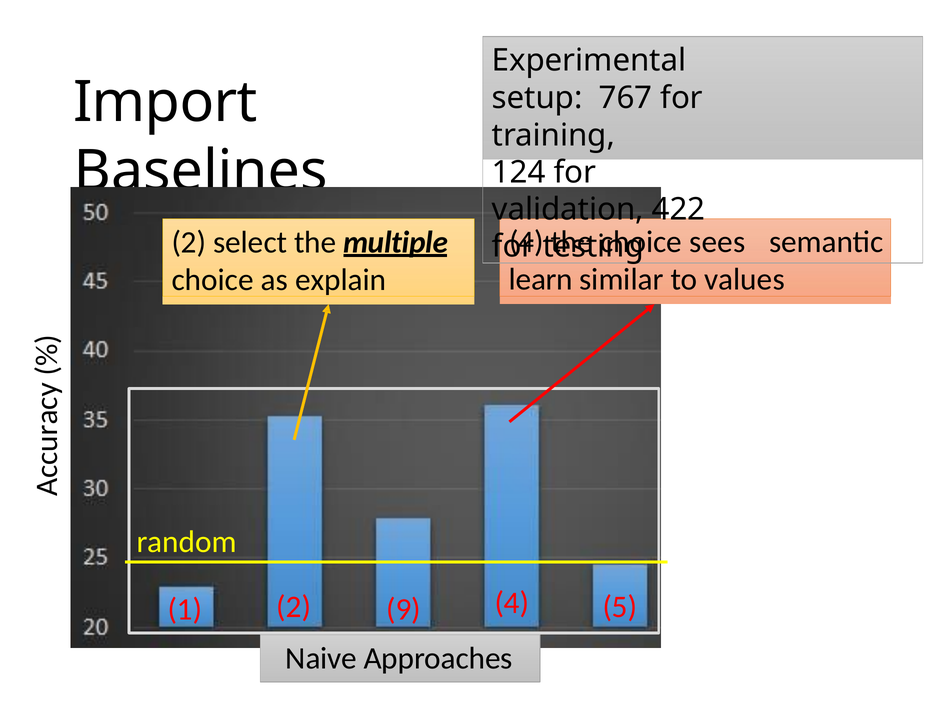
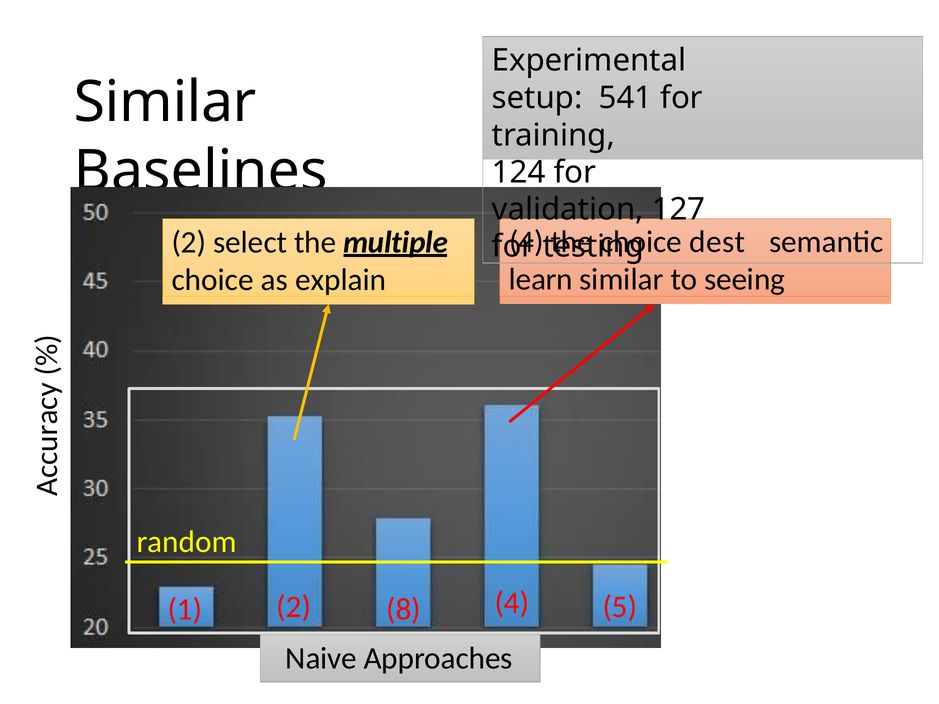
Import: Import -> Similar (165, 102)
767: 767 -> 541 (625, 98)
422: 422 -> 127 (679, 210)
sees: sees -> dest (717, 242)
values: values -> seeing (745, 280)
9: 9 -> 8 (404, 610)
